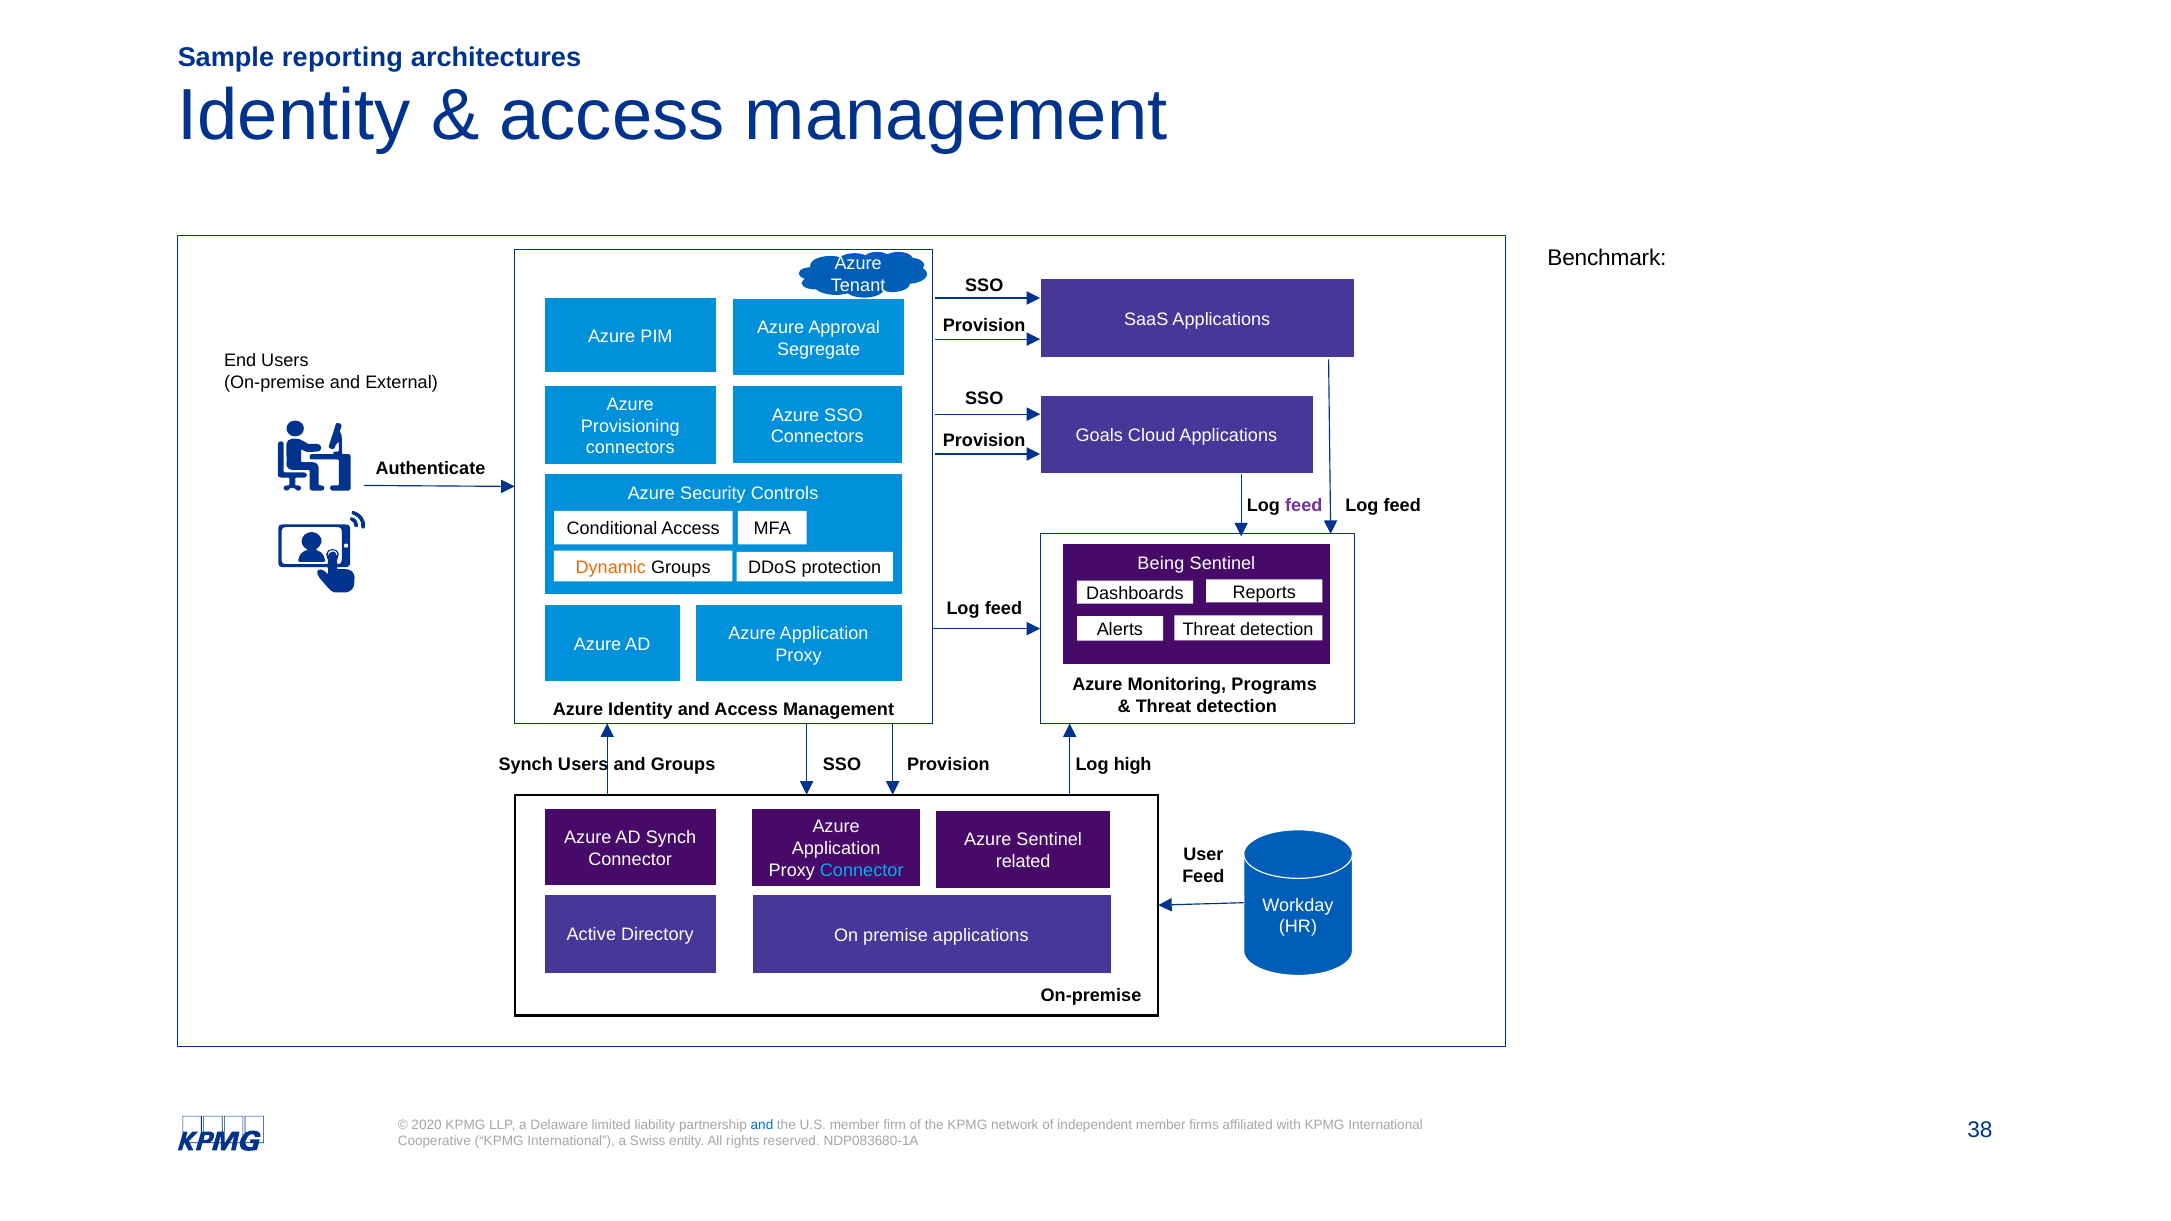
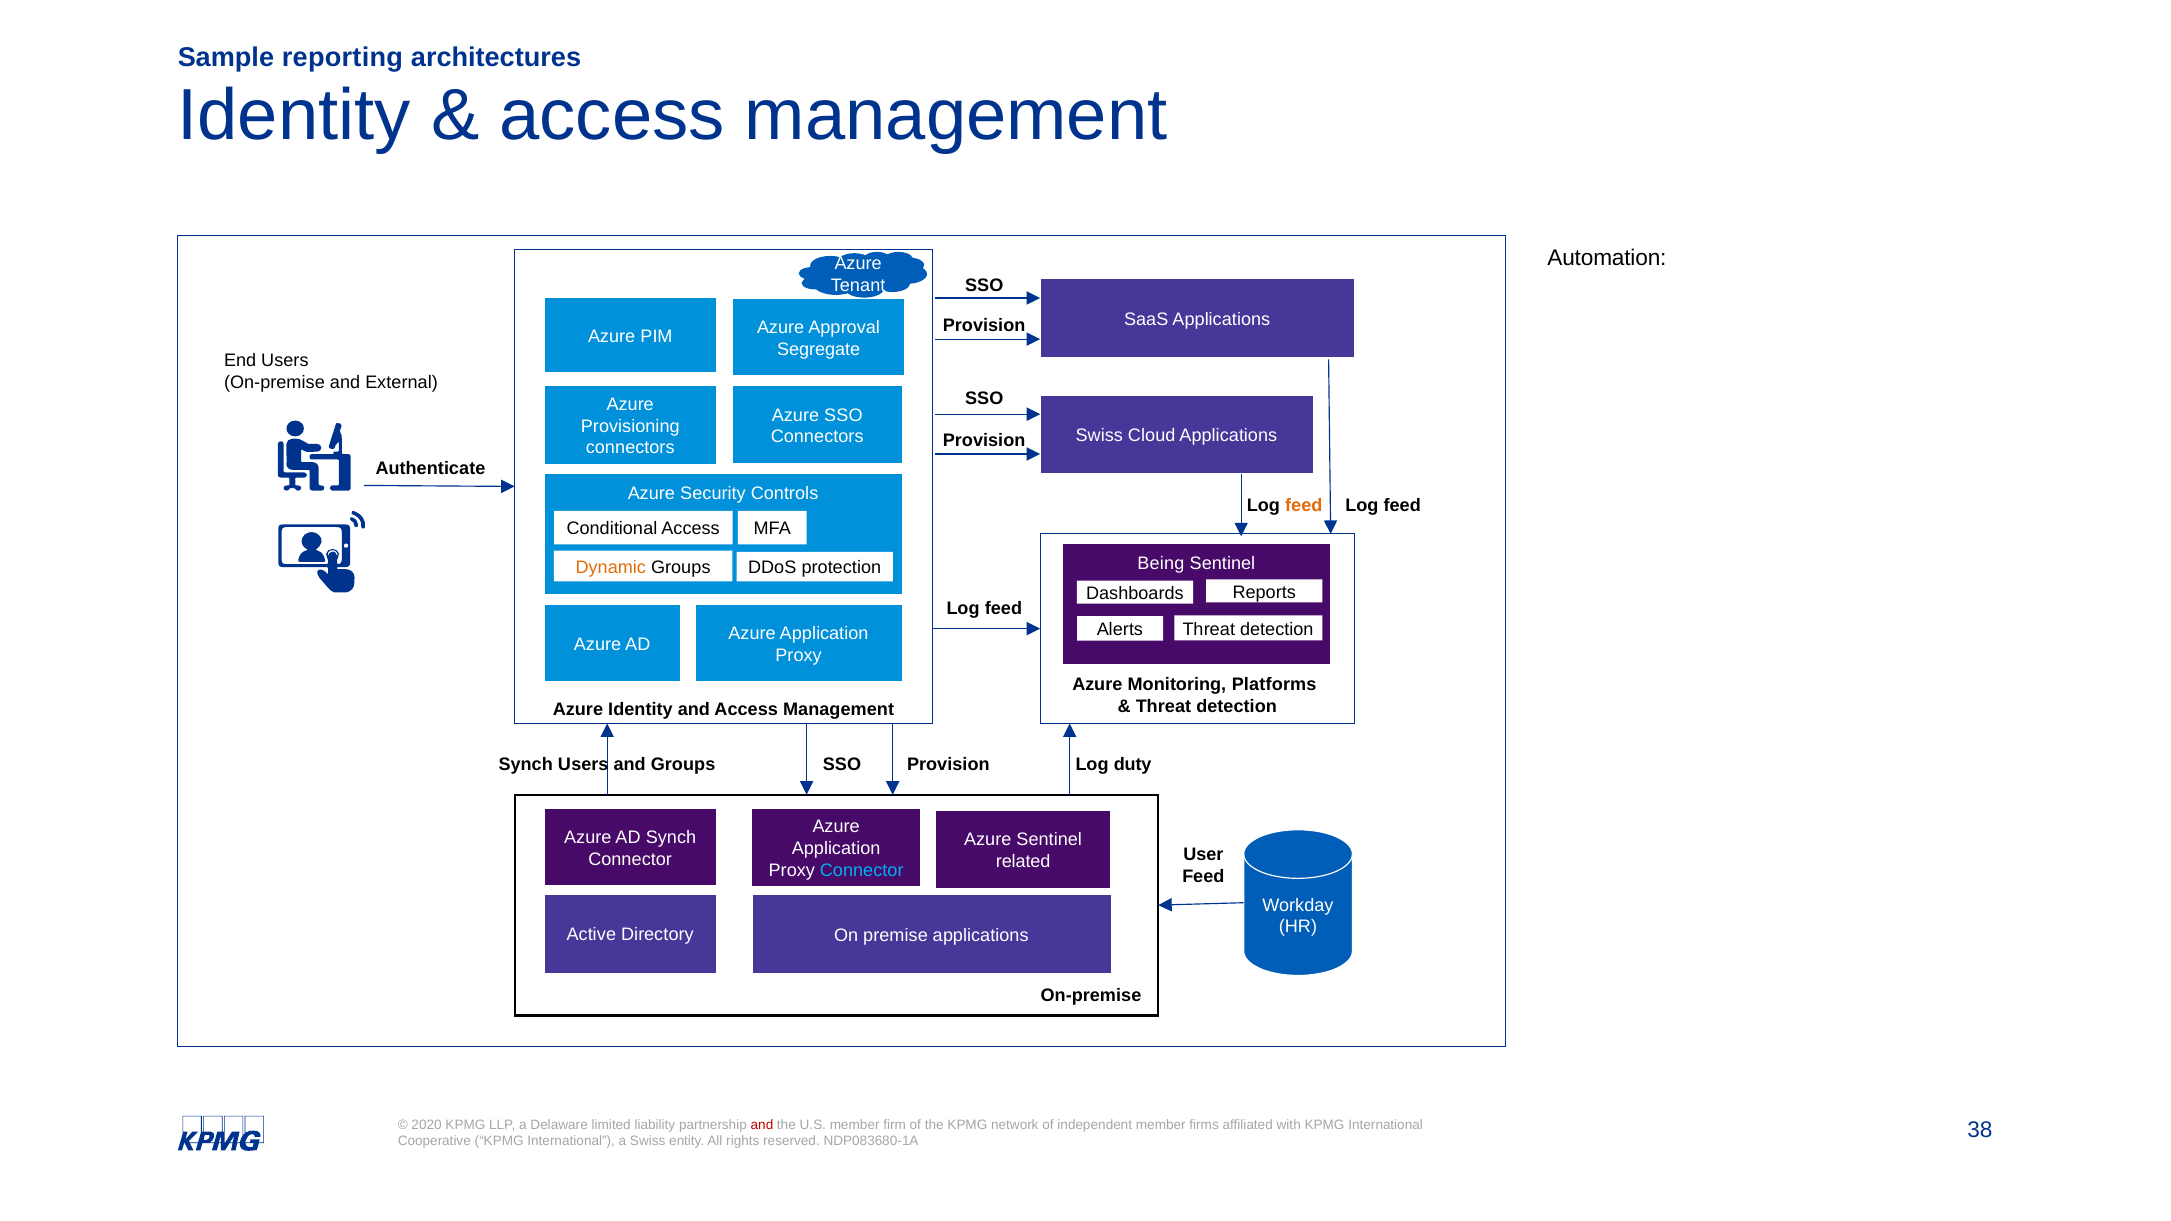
Benchmark: Benchmark -> Automation (1607, 258)
Goals: Goals -> Swiss (1099, 436)
feed colour: purple -> orange (1304, 505)
Programs: Programs -> Platforms (1274, 685)
high: high -> duty (1133, 765)
and colour: blue -> red (762, 1125)
